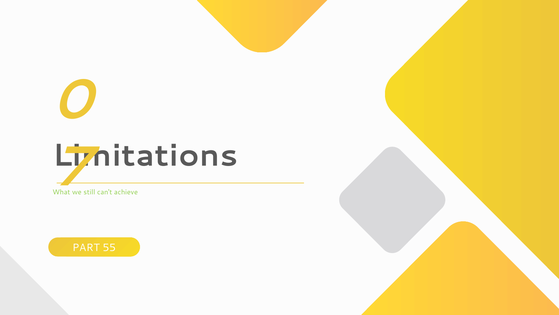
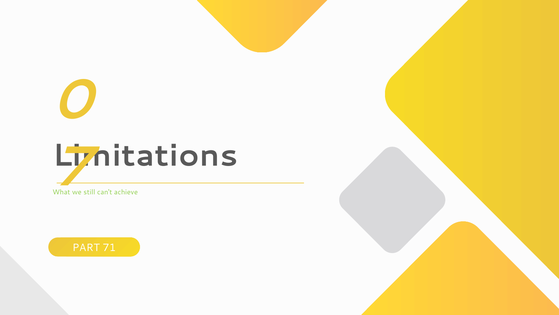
55: 55 -> 71 (109, 247)
